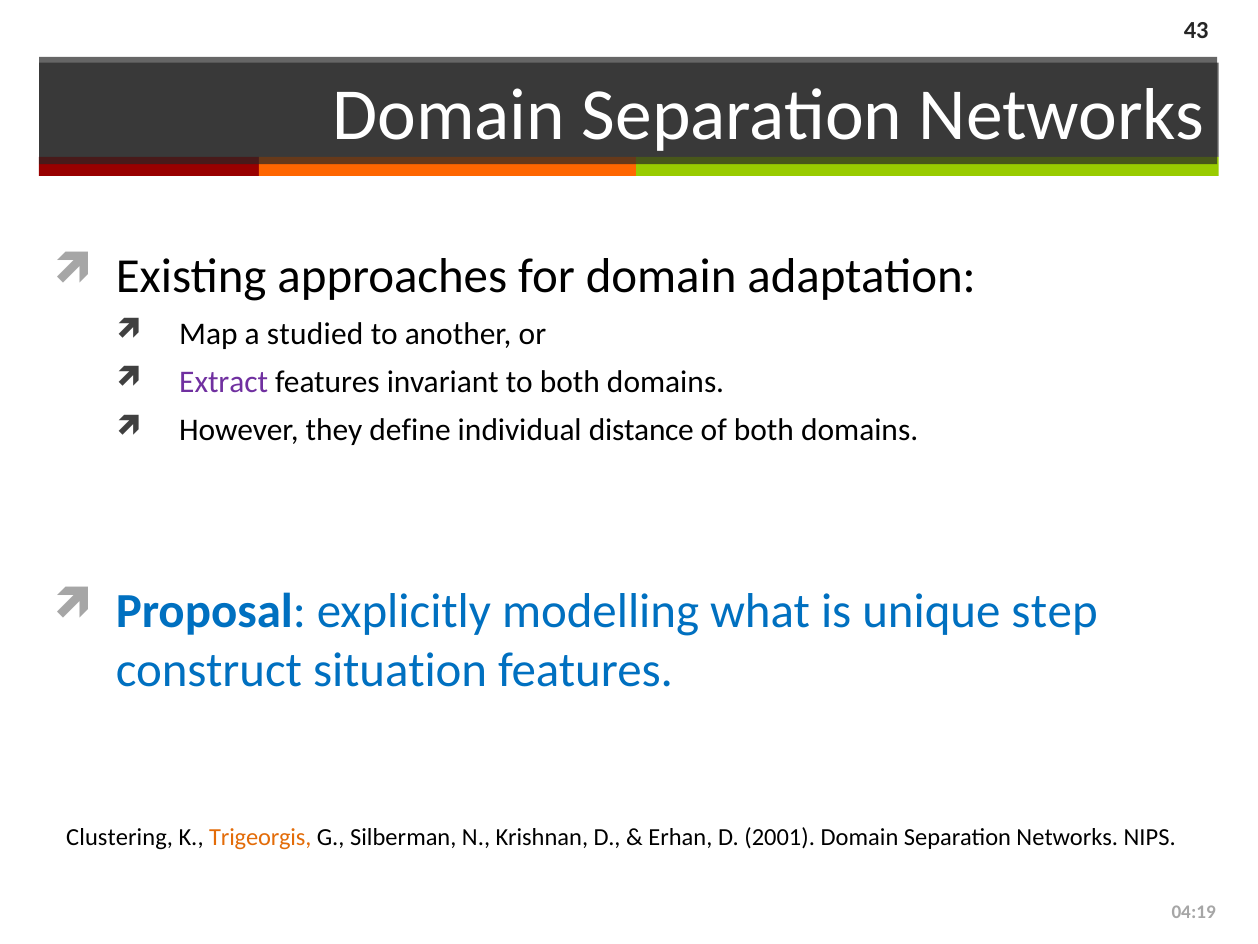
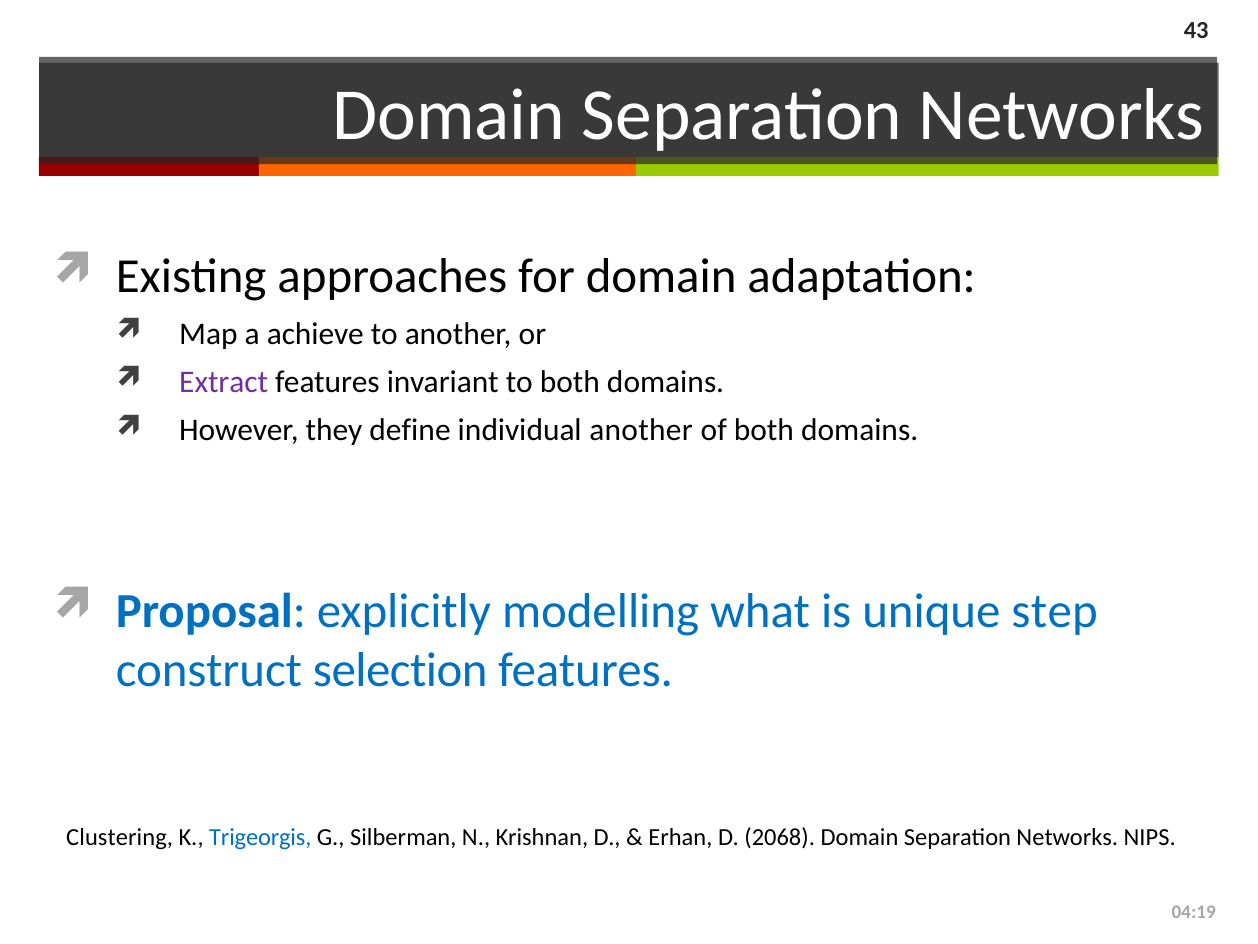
studied: studied -> achieve (315, 334)
individual distance: distance -> another (641, 430)
situation: situation -> selection (400, 670)
Trigeorgis colour: orange -> blue (260, 837)
2001: 2001 -> 2068 (780, 837)
